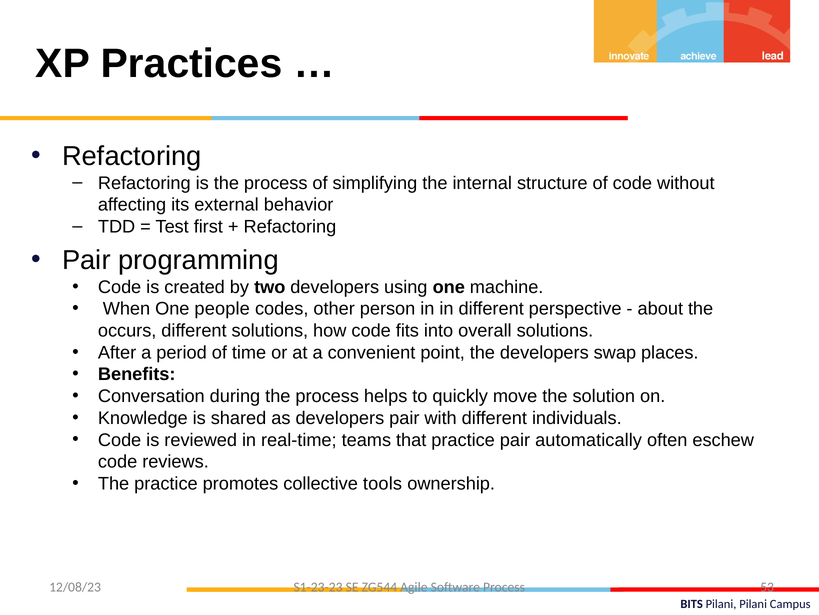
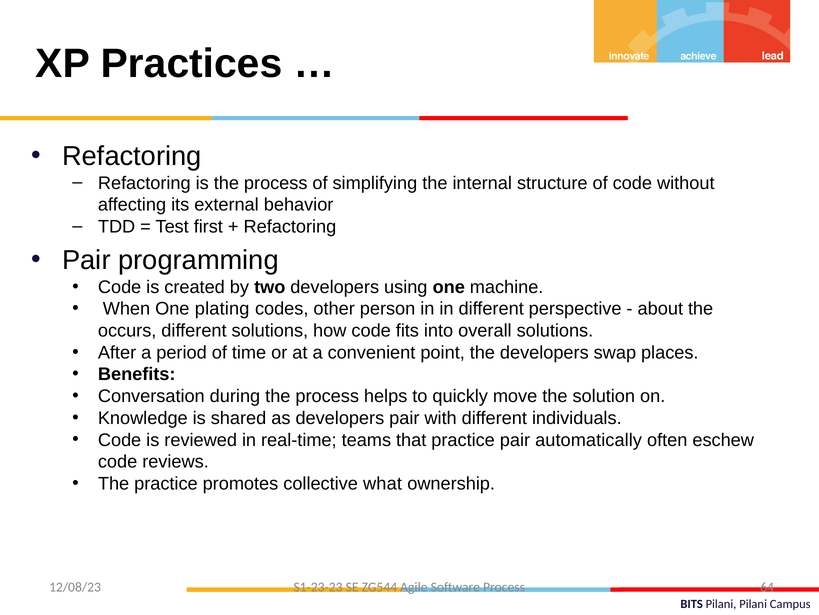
people: people -> plating (222, 309)
tools: tools -> what (383, 483)
53: 53 -> 64 (767, 586)
